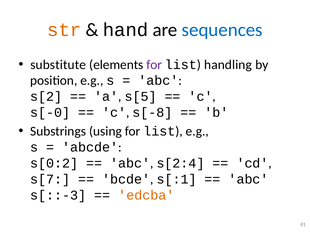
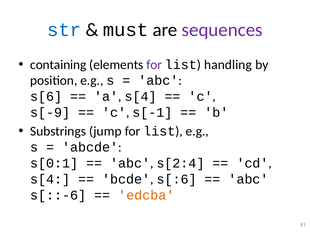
str colour: orange -> blue (64, 30)
hand: hand -> must (126, 30)
sequences colour: blue -> purple (222, 30)
substitute: substitute -> containing (58, 65)
s[2: s[2 -> s[6 (46, 97)
a s[5: s[5 -> s[4 (141, 97)
s[-0: s[-0 -> s[-9 (50, 113)
s[-8: s[-8 -> s[-1 (152, 113)
using: using -> jump (105, 132)
s[0:2: s[0:2 -> s[0:1 (54, 164)
s[7: s[7 -> s[4 (50, 180)
s[:1: s[:1 -> s[:6 (177, 180)
s[::-3: s[::-3 -> s[::-6 (58, 196)
